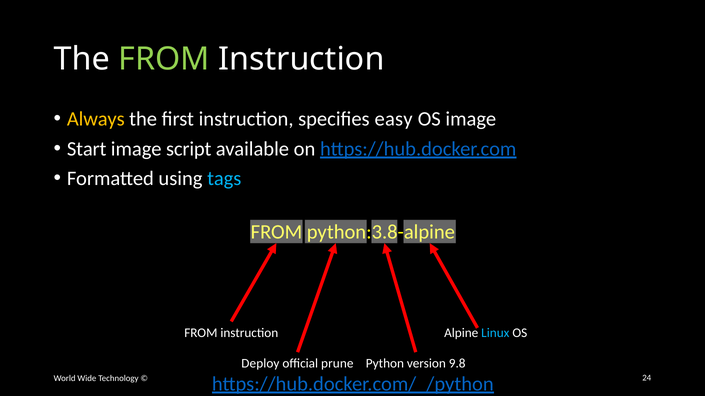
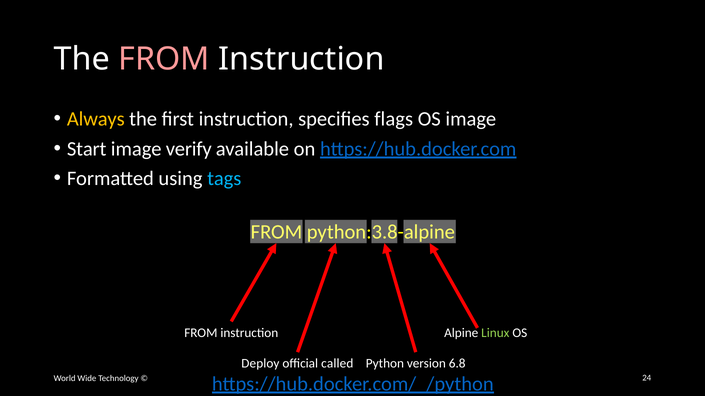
FROM colour: light green -> pink (164, 59)
easy: easy -> flags (394, 119)
script: script -> verify (189, 149)
Linux colour: light blue -> light green (495, 333)
prune: prune -> called (337, 364)
9.8: 9.8 -> 6.8 (457, 364)
